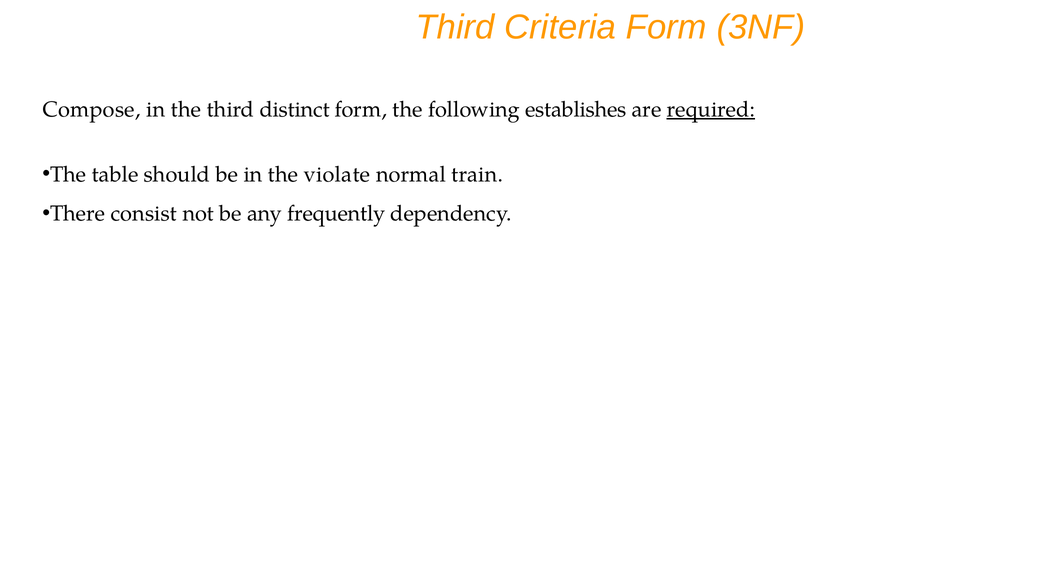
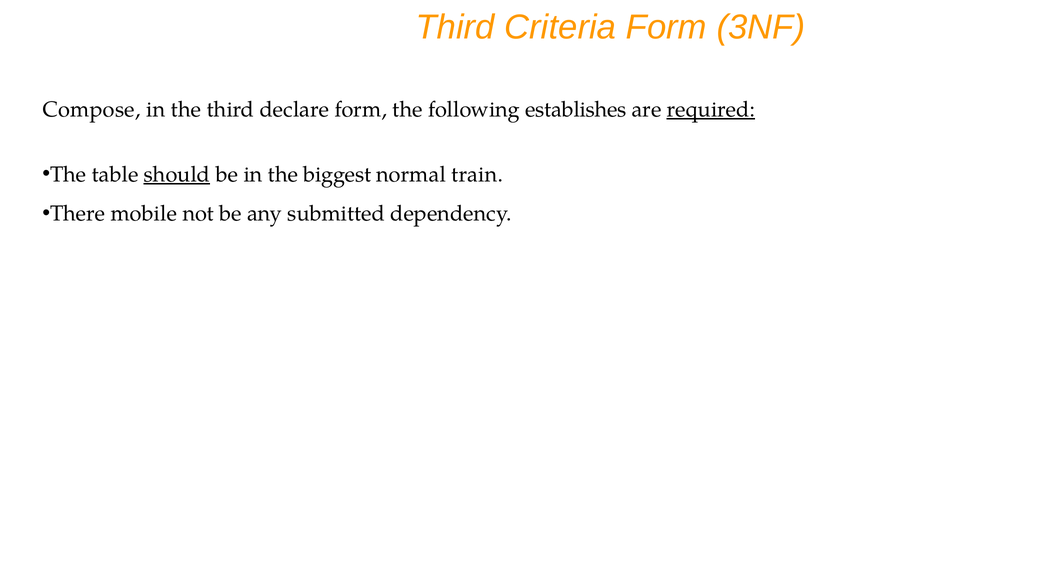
distinct: distinct -> declare (294, 109)
should underline: none -> present (177, 174)
violate: violate -> biggest (337, 174)
consist: consist -> mobile (144, 213)
frequently: frequently -> submitted (336, 213)
